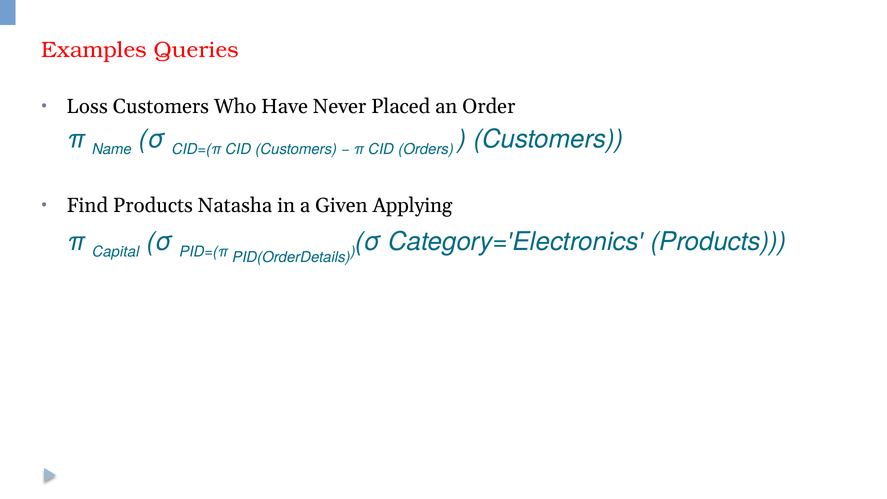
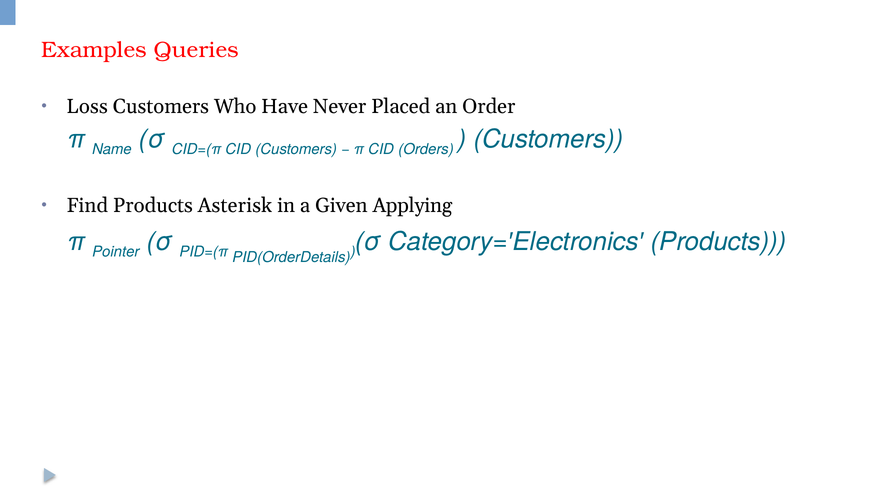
Natasha: Natasha -> Asterisk (235, 205)
Capital: Capital -> Pointer (116, 252)
